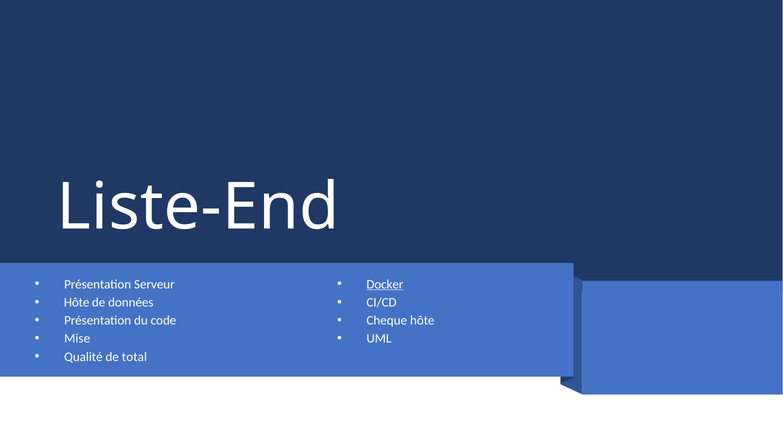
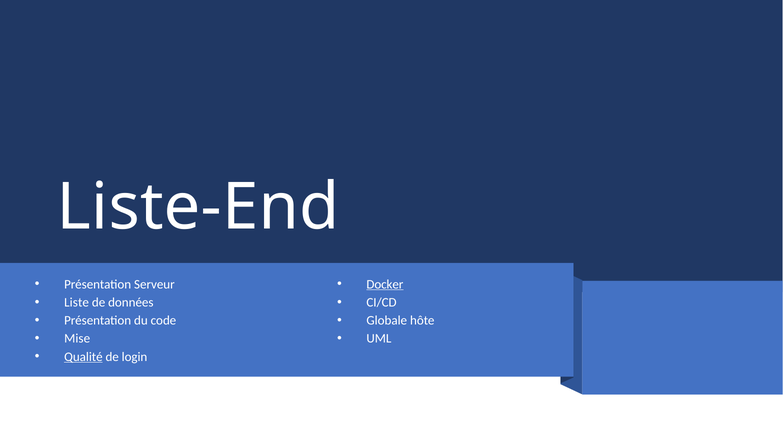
Hôte: Hôte -> Liste (77, 303)
Cheque: Cheque -> Globale (387, 321)
Qualité underline: none -> present (83, 357)
total: total -> login (135, 357)
